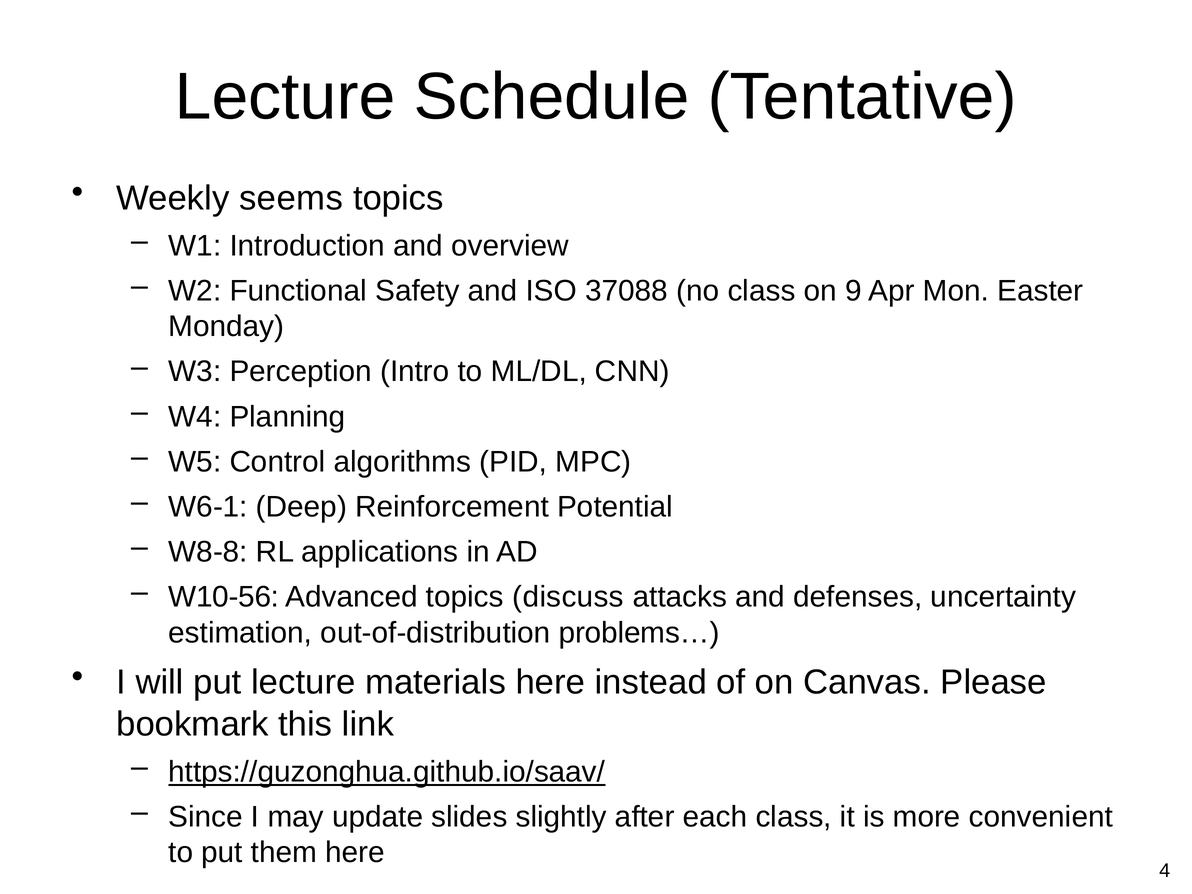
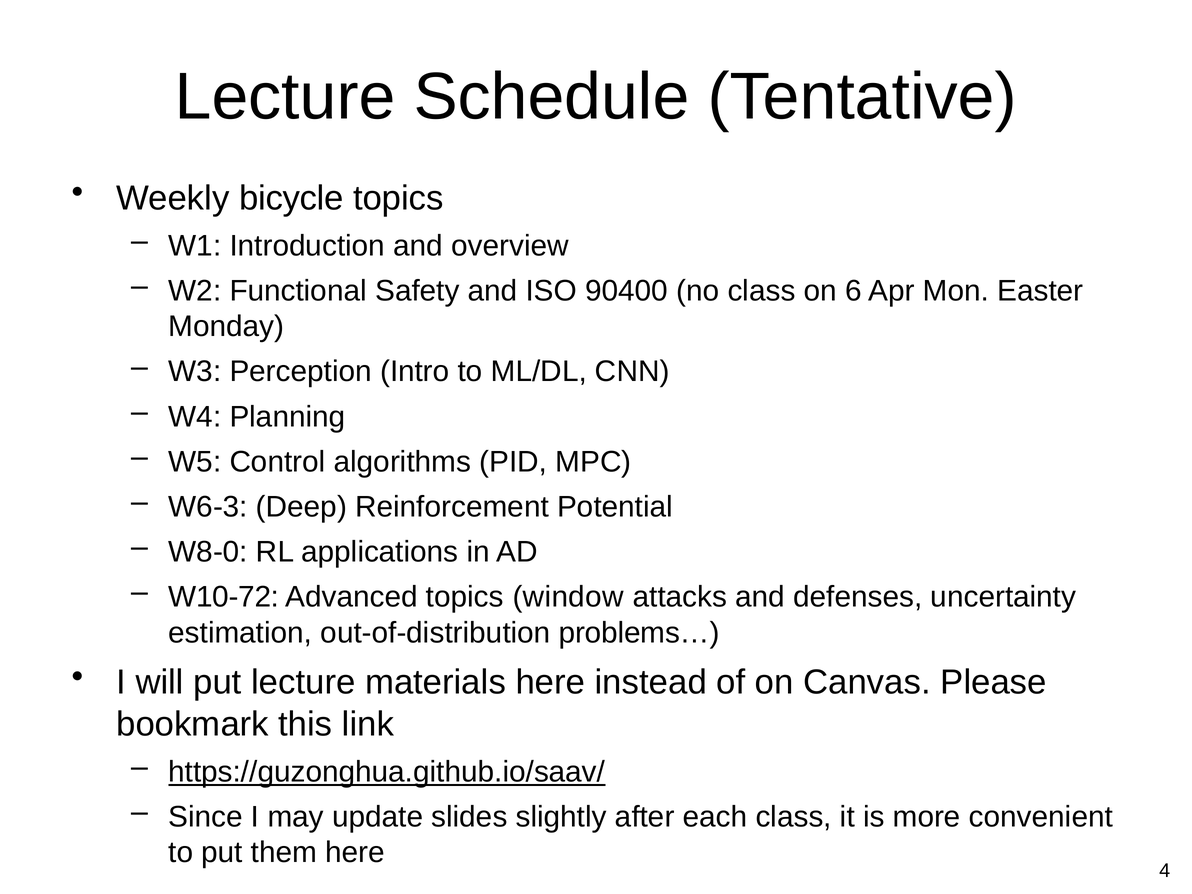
seems: seems -> bicycle (291, 198)
37088: 37088 -> 90400 (627, 291)
9: 9 -> 6 (853, 291)
W6-1: W6-1 -> W6-3 (208, 507)
W8-8: W8-8 -> W8-0 (208, 552)
W10-56: W10-56 -> W10-72 (224, 597)
discuss: discuss -> window (568, 597)
